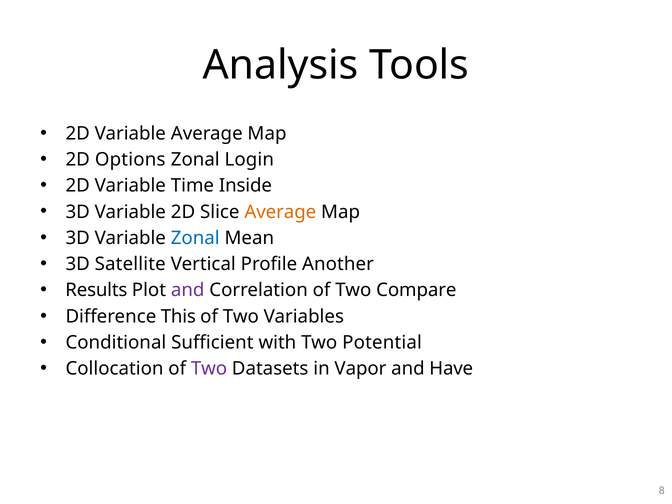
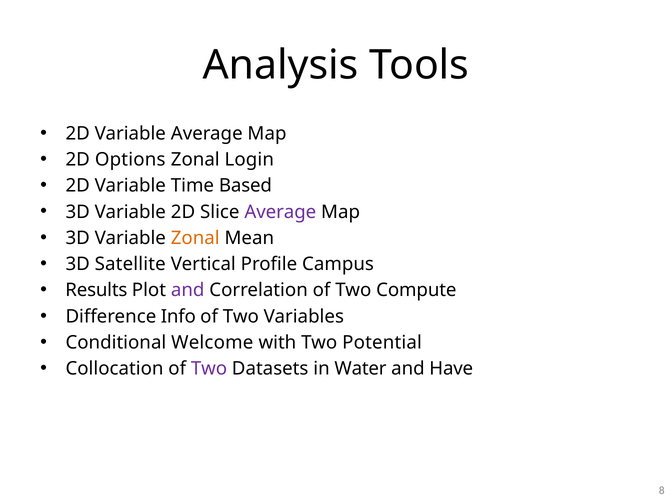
Inside: Inside -> Based (245, 186)
Average colour: orange -> purple (280, 212)
Zonal colour: blue -> orange (195, 238)
Another: Another -> Campus (338, 264)
Compare: Compare -> Compute (416, 290)
This: This -> Info (178, 316)
Sufficient: Sufficient -> Welcome (212, 343)
Vapor: Vapor -> Water (361, 369)
